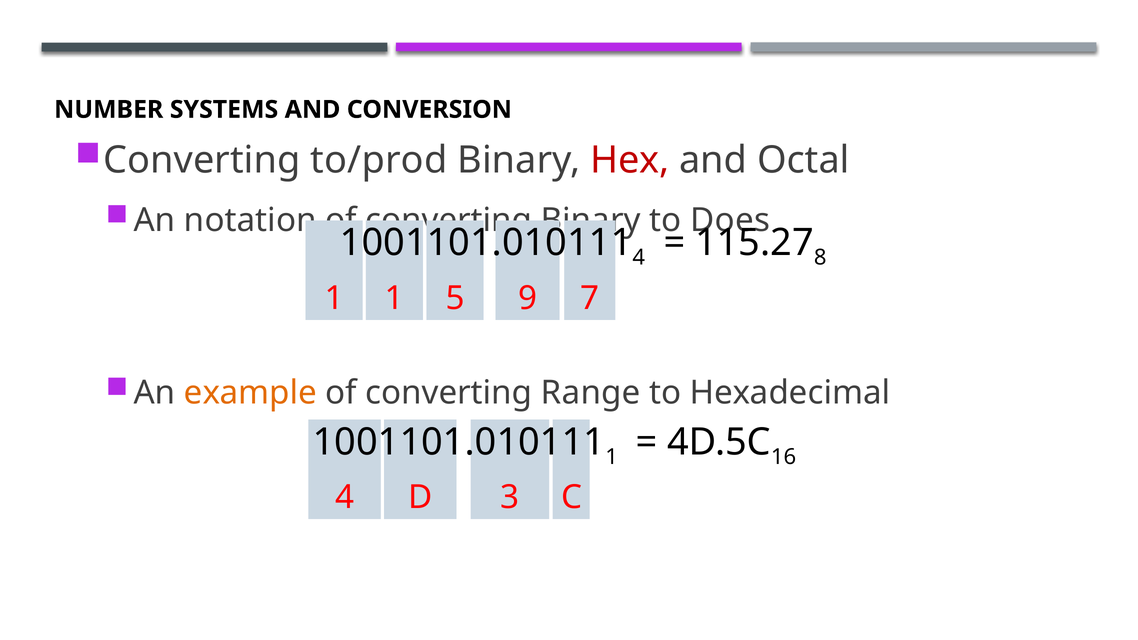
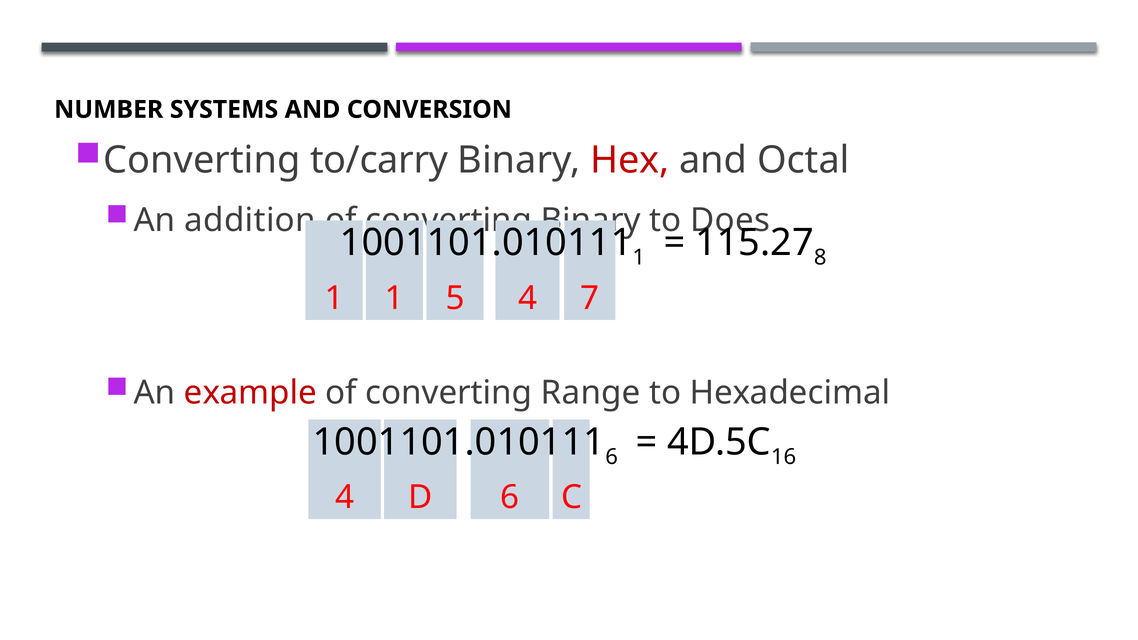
to/prod: to/prod -> to/carry (379, 160)
notation: notation -> addition (250, 220)
4: 4 -> 1 (639, 258)
1 9: 9 -> 4 (528, 298)
example colour: orange -> red (250, 393)
1: 1 -> 6 (612, 457)
4 3: 3 -> 6 (510, 497)
